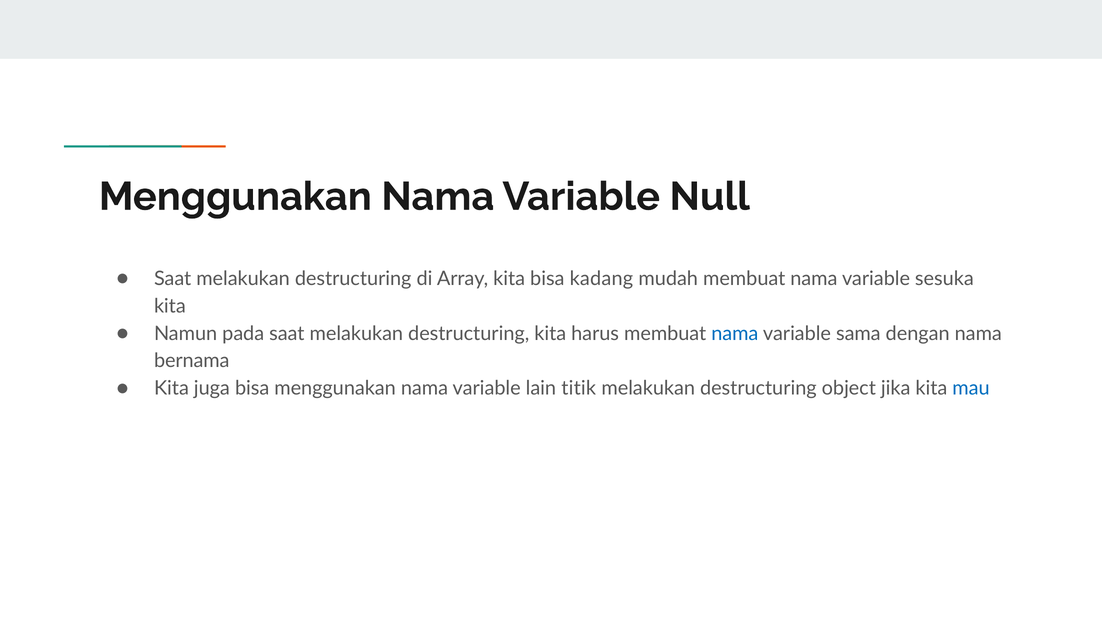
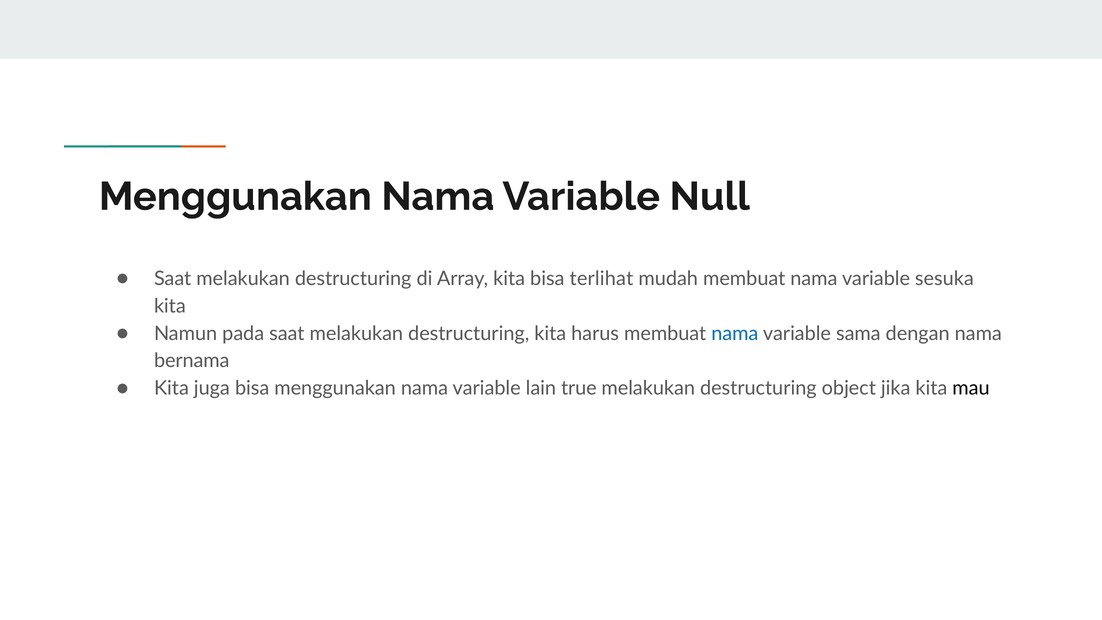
kadang: kadang -> terlihat (601, 278)
titik: titik -> true (579, 388)
mau colour: blue -> black (971, 388)
